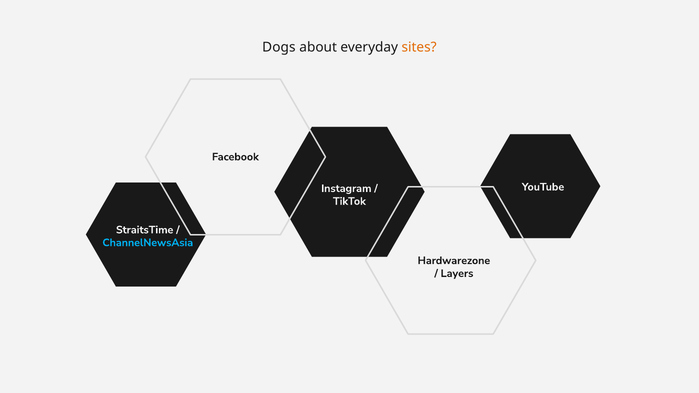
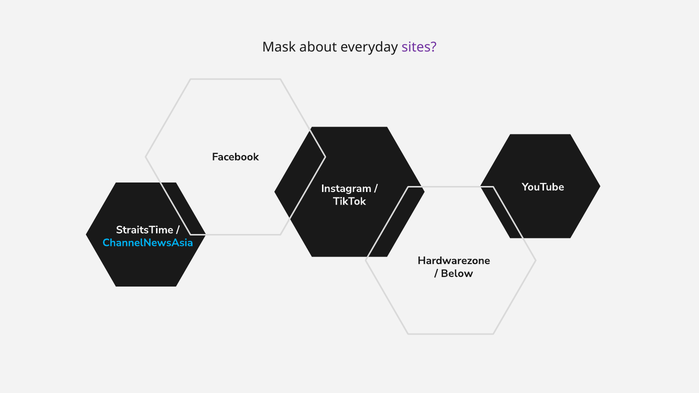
Dogs: Dogs -> Mask (279, 47)
sites colour: orange -> purple (419, 47)
Layers: Layers -> Below (457, 274)
